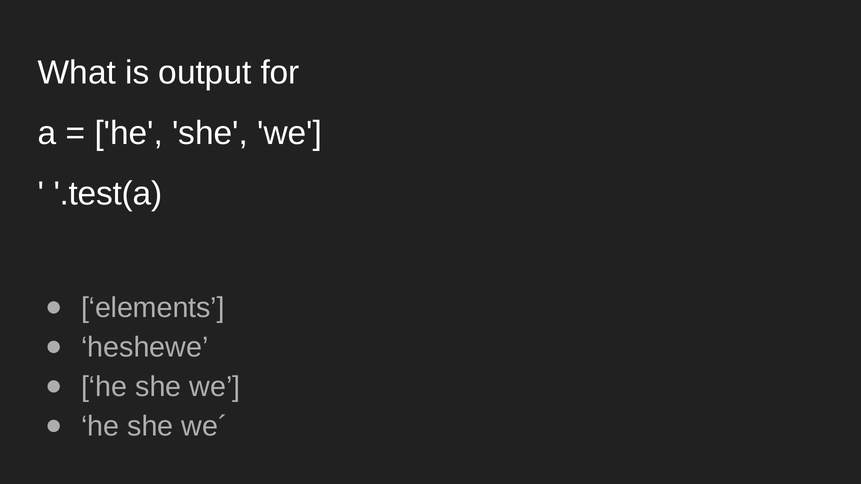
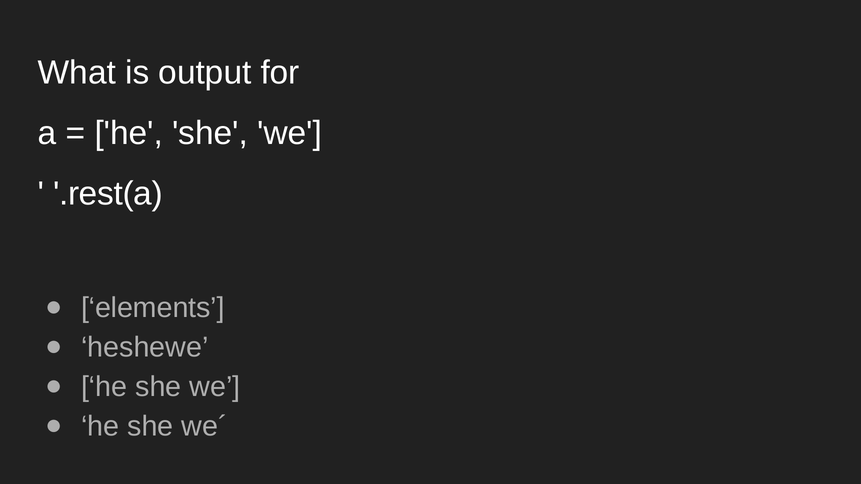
.test(a: .test(a -> .rest(a (108, 194)
